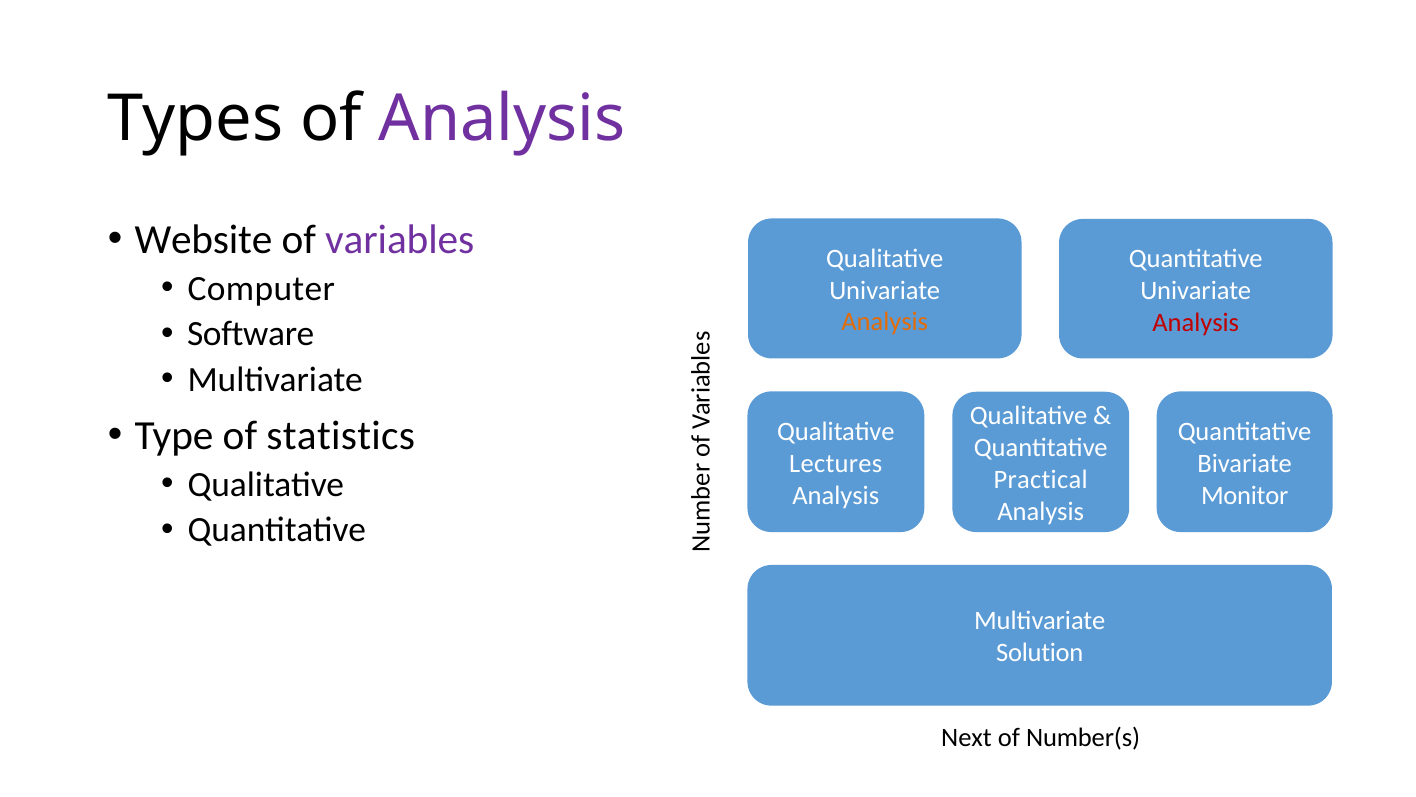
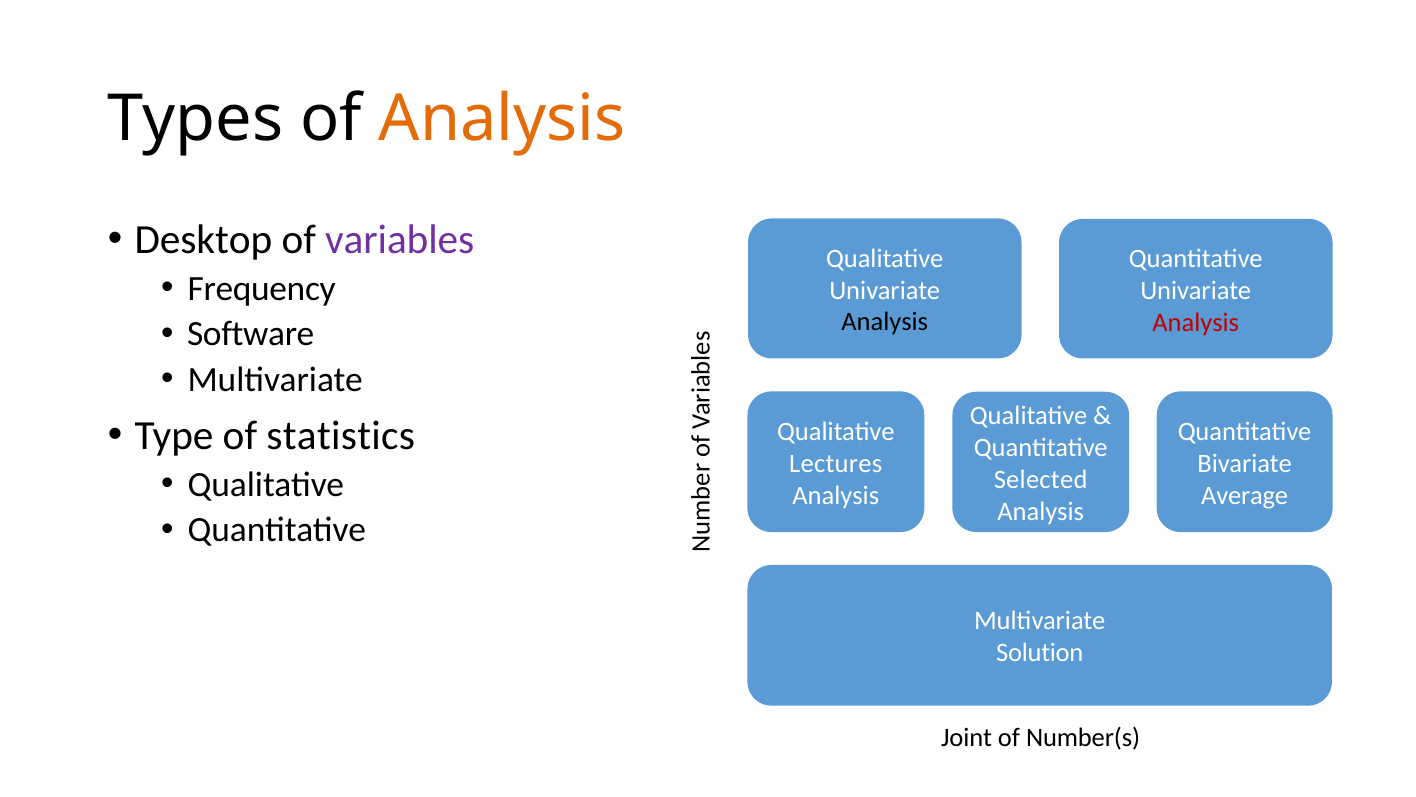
Analysis colour: purple -> orange (502, 119)
Website: Website -> Desktop (203, 239)
Computer: Computer -> Frequency (262, 288)
Analysis colour: orange -> black (885, 322)
Practical: Practical -> Selected (1041, 479)
Monitor: Monitor -> Average (1245, 495)
Next: Next -> Joint (967, 738)
